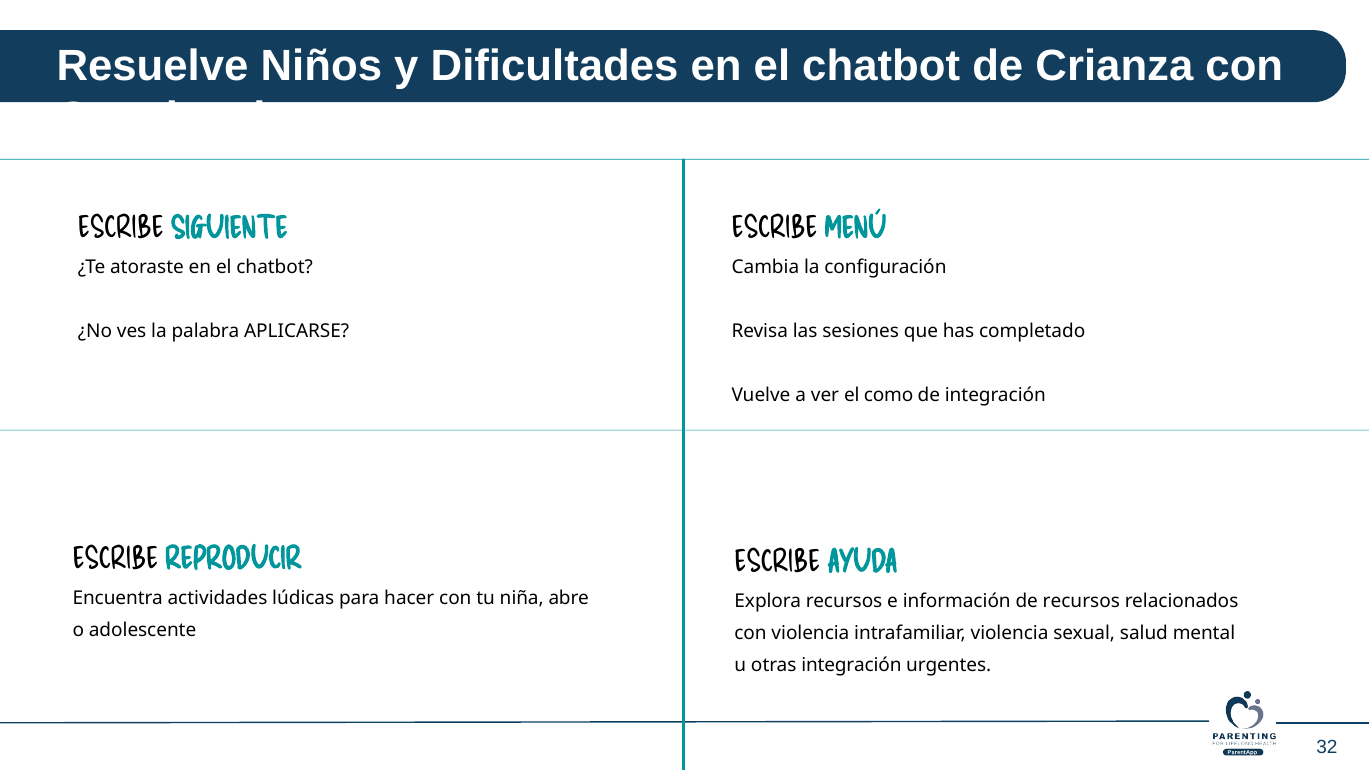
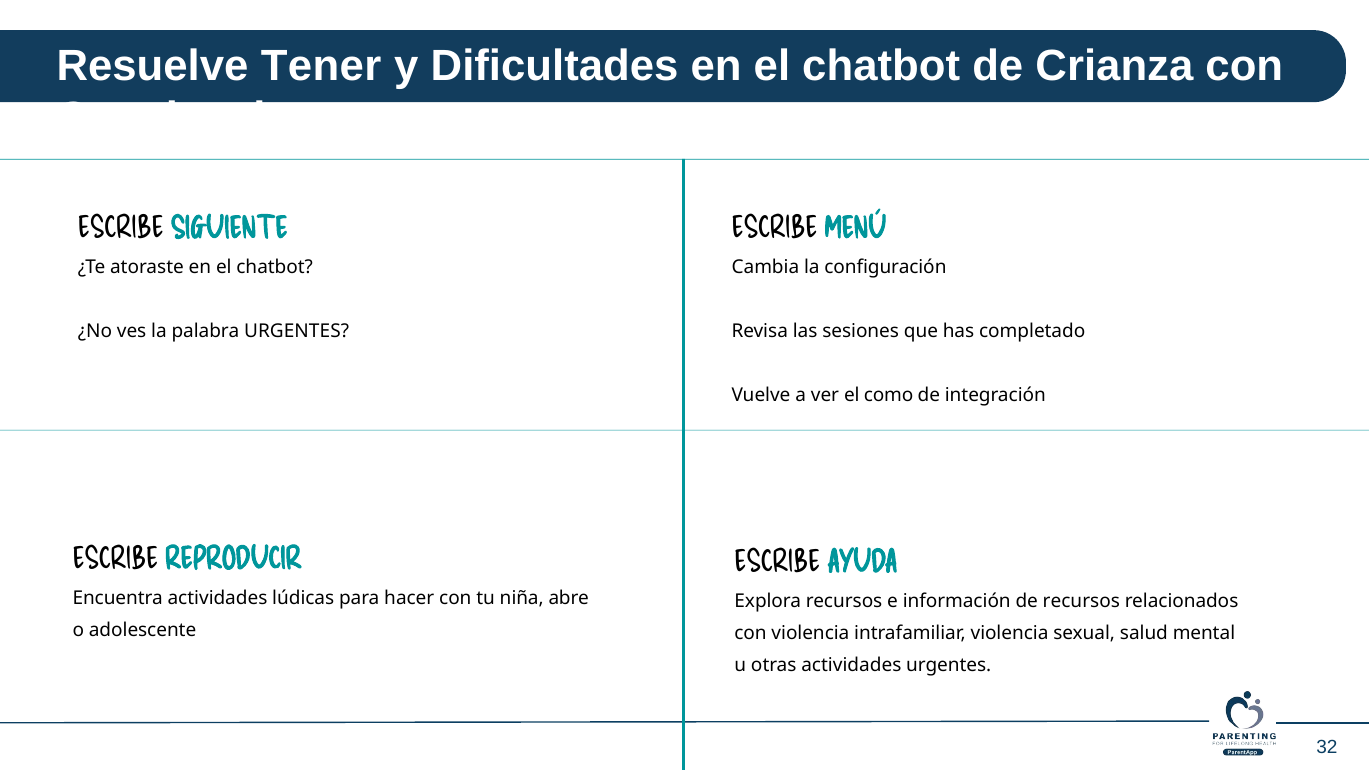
Niños: Niños -> Tener (321, 66)
palabra APLICARSE: APLICARSE -> URGENTES (297, 331)
otras integración: integración -> actividades (851, 665)
